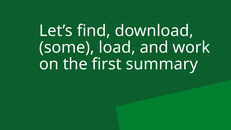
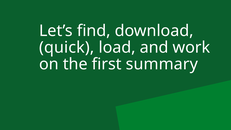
some: some -> quick (67, 47)
